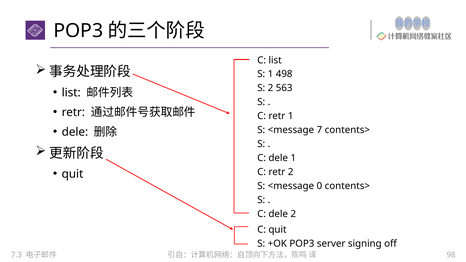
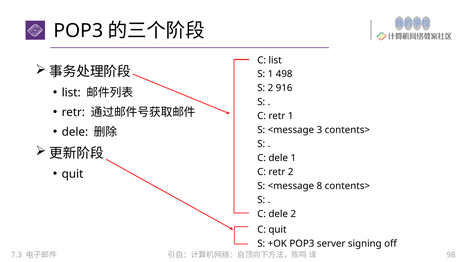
563: 563 -> 916 (284, 88)
7: 7 -> 3 (319, 130)
0: 0 -> 8 (319, 186)
